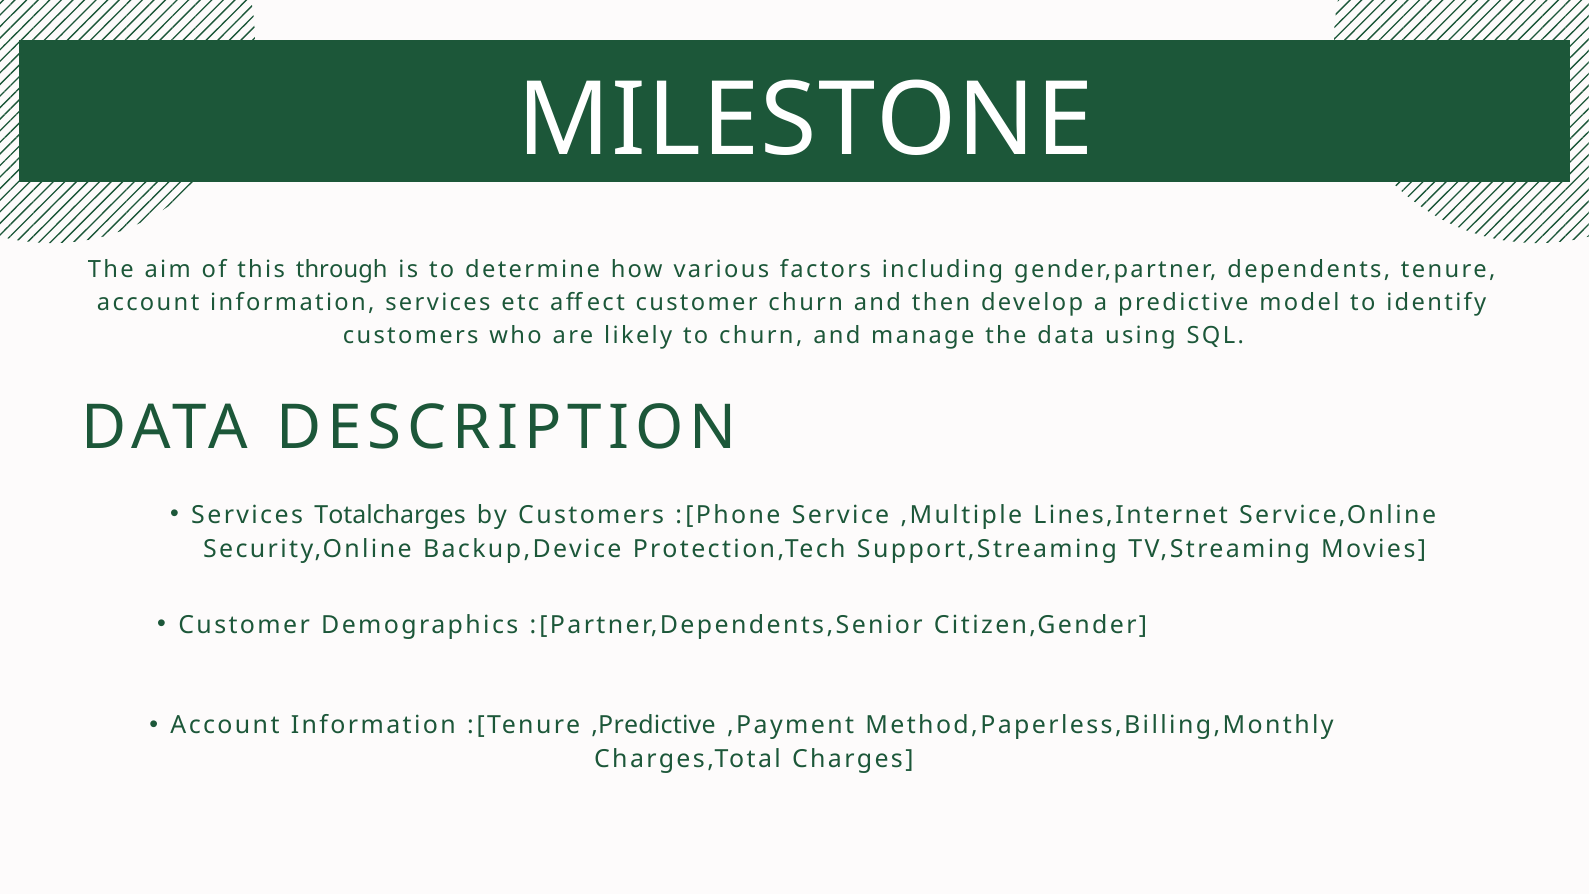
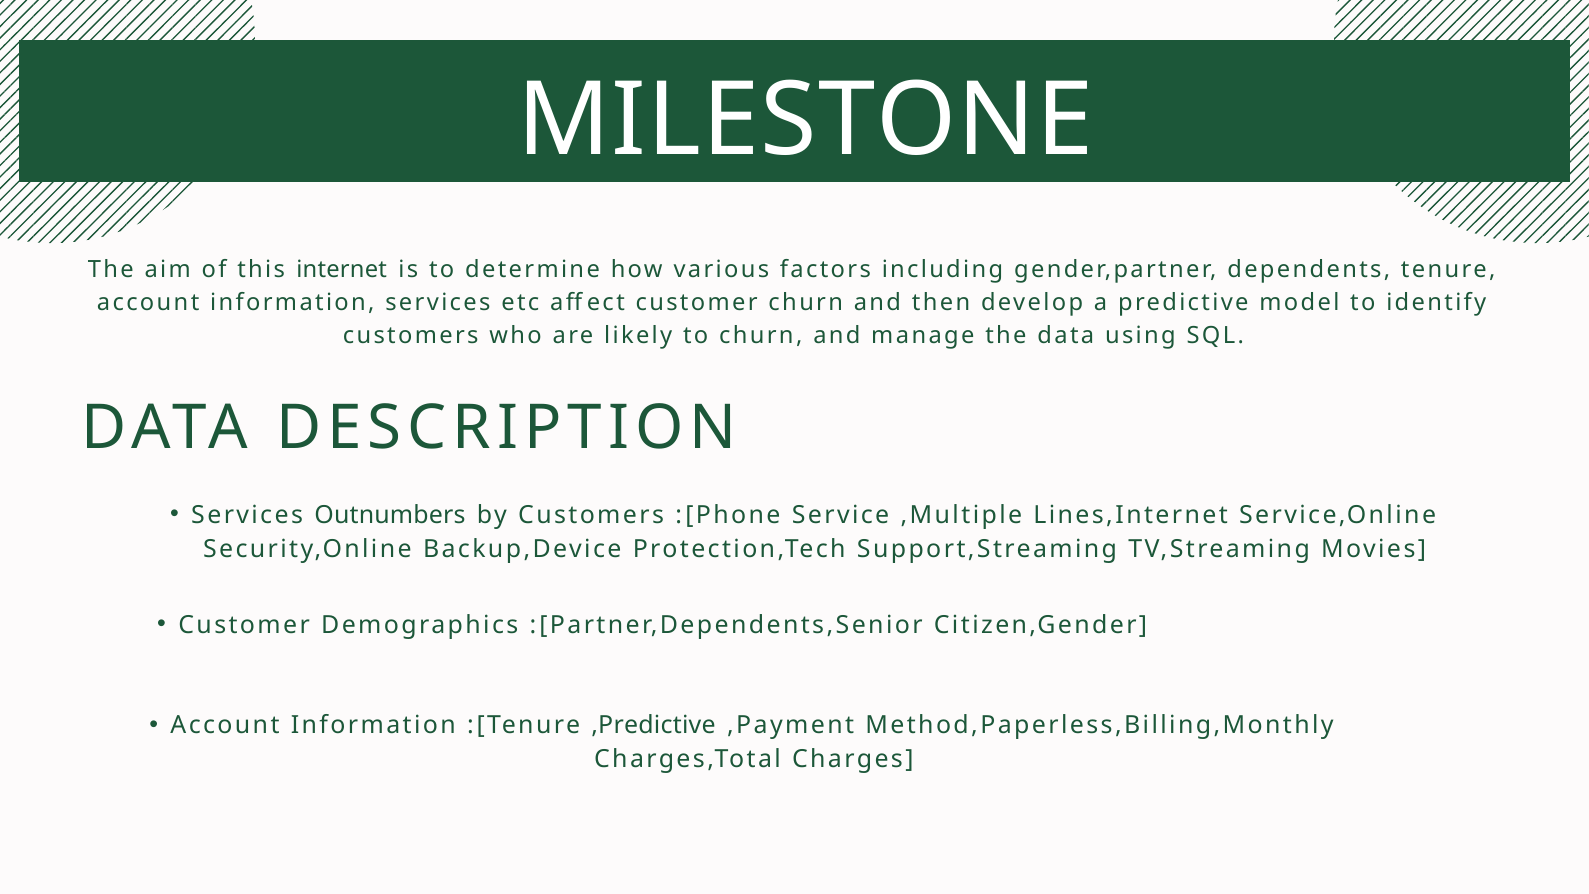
through: through -> internet (342, 270)
Totalcharges: Totalcharges -> Outnumbers (390, 515)
